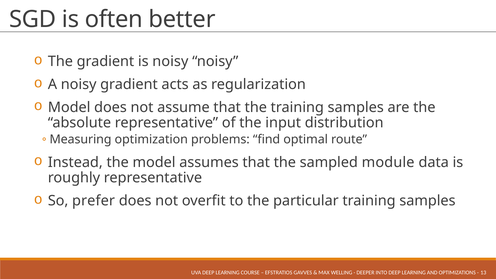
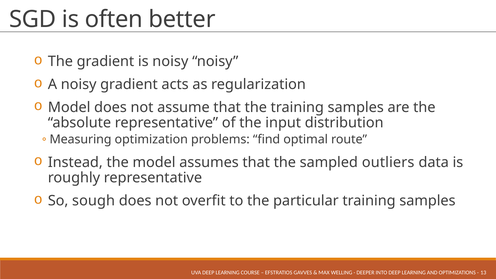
module: module -> outliers (388, 162)
prefer: prefer -> sough (94, 201)
